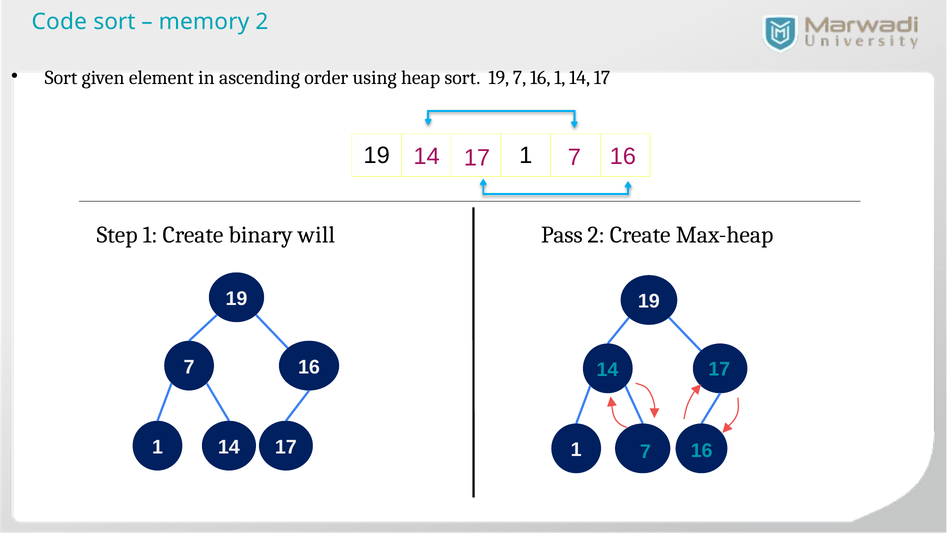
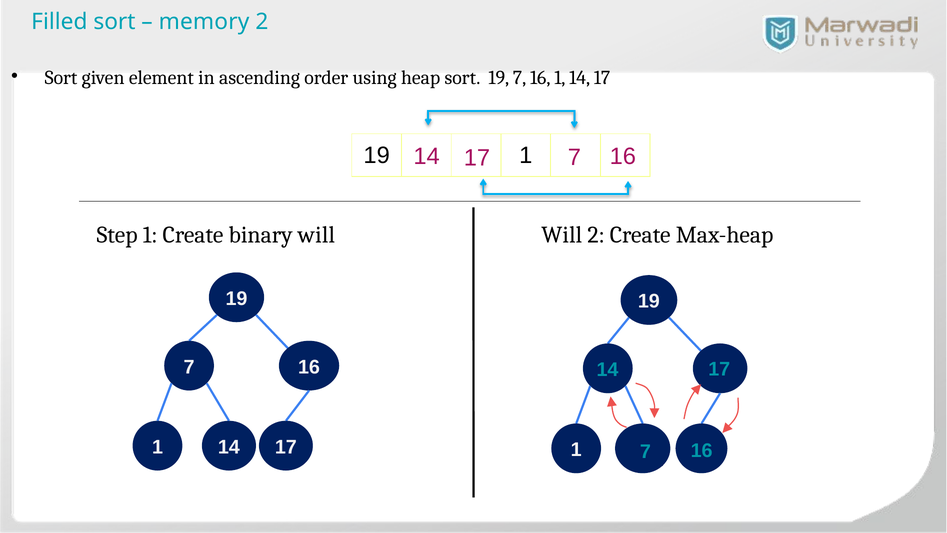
Code: Code -> Filled (59, 22)
Pass: Pass -> Will (562, 235)
